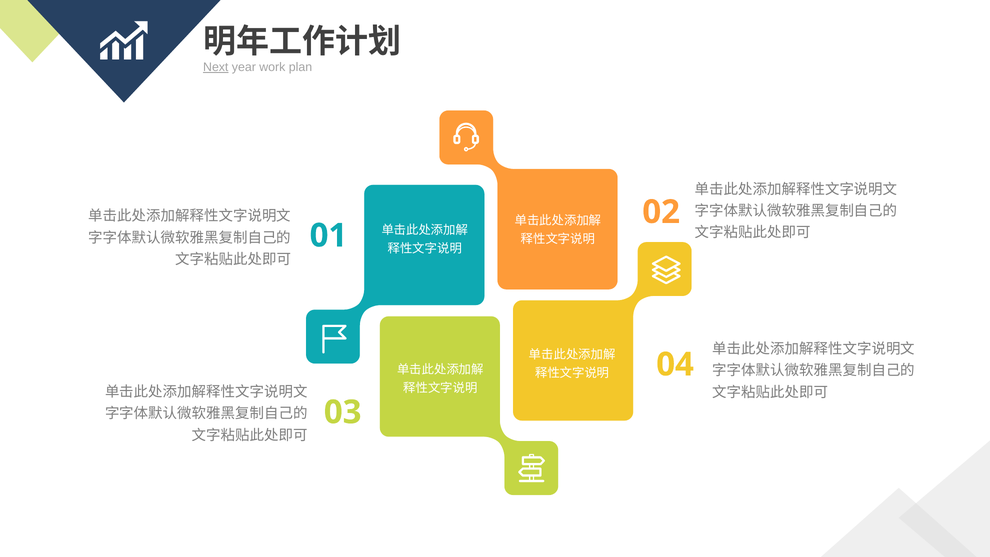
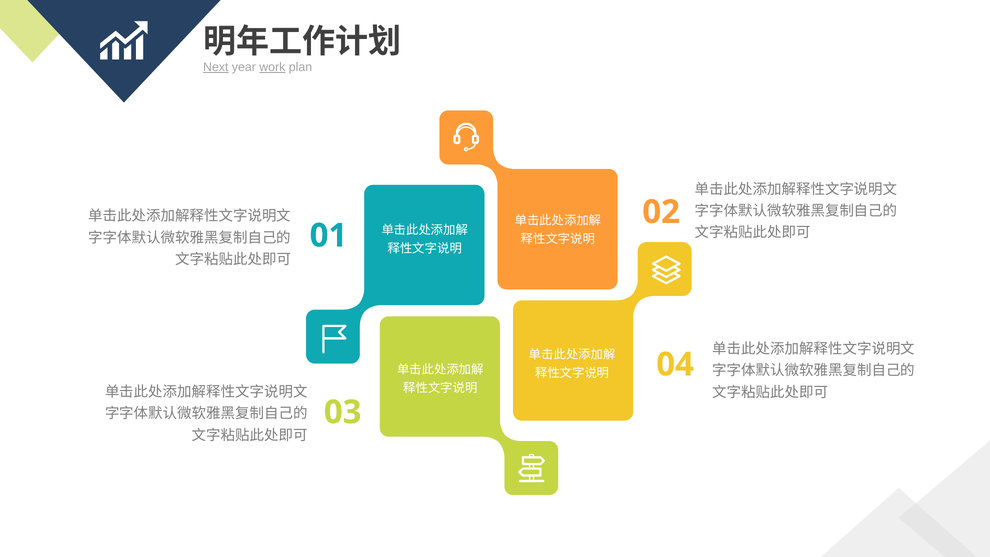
work underline: none -> present (272, 67)
